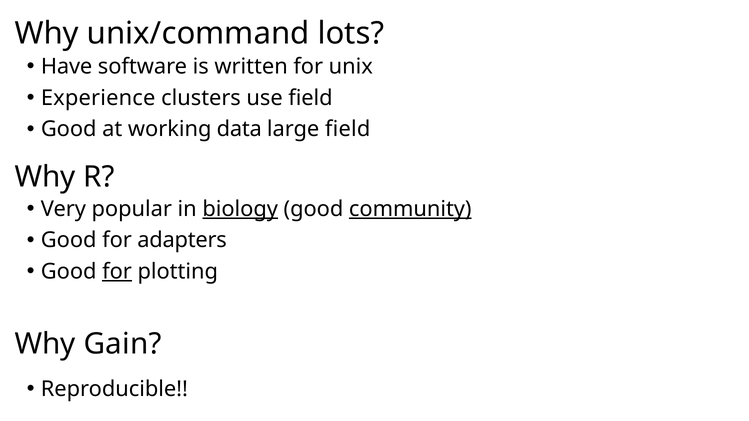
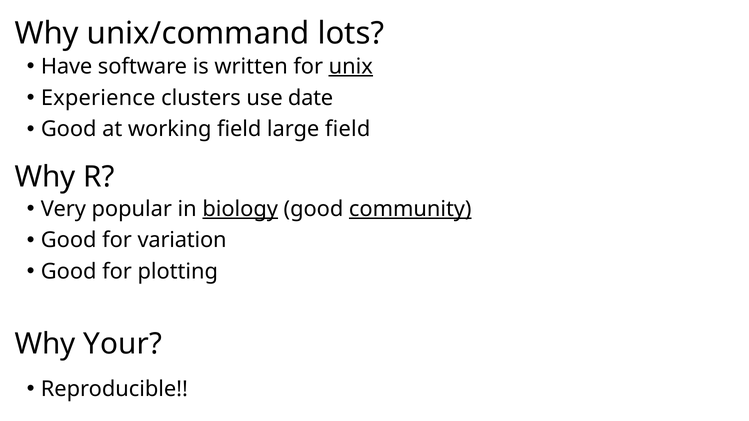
unix underline: none -> present (351, 67)
use field: field -> date (311, 98)
working data: data -> field (239, 129)
adapters: adapters -> variation (182, 240)
for underline: present -> none (117, 272)
Gain: Gain -> Your (123, 344)
